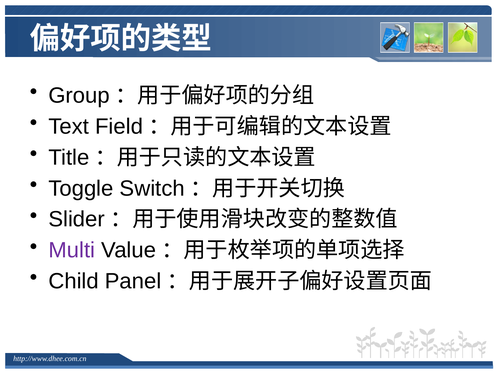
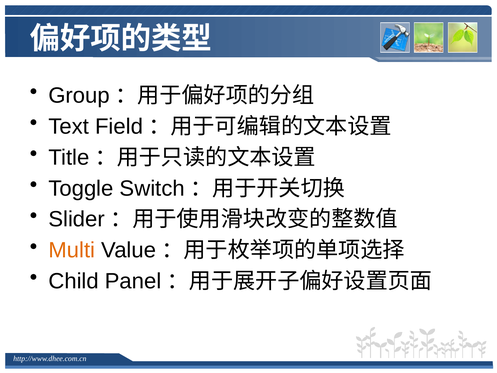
Multi colour: purple -> orange (72, 250)
